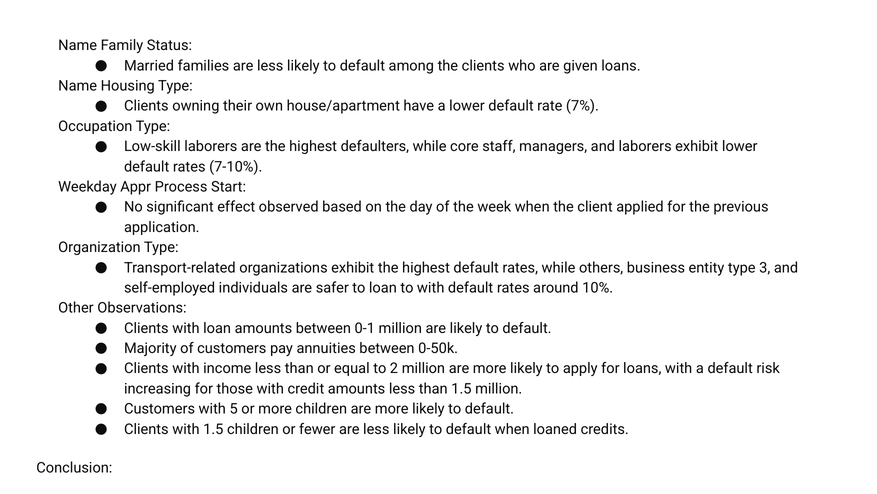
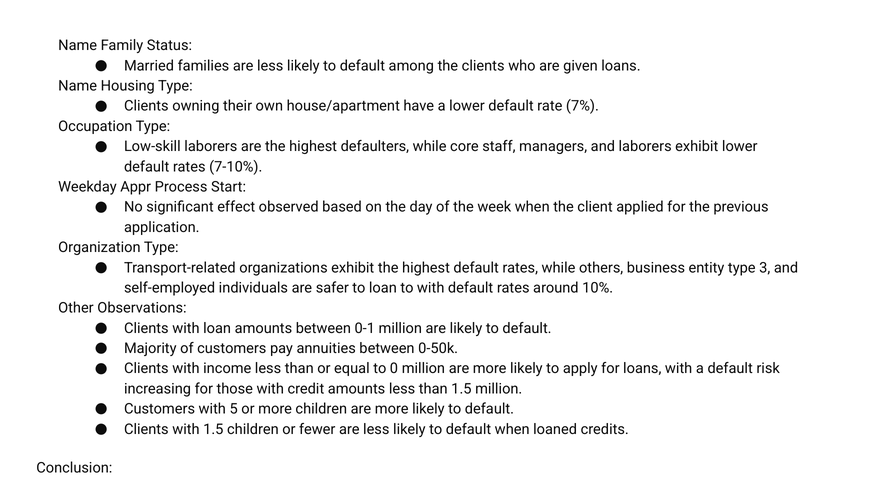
2: 2 -> 0 (394, 368)
